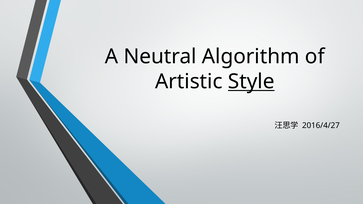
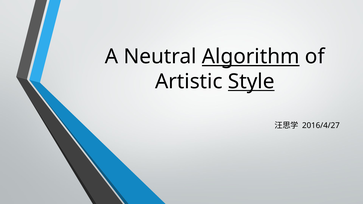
Algorithm underline: none -> present (251, 57)
